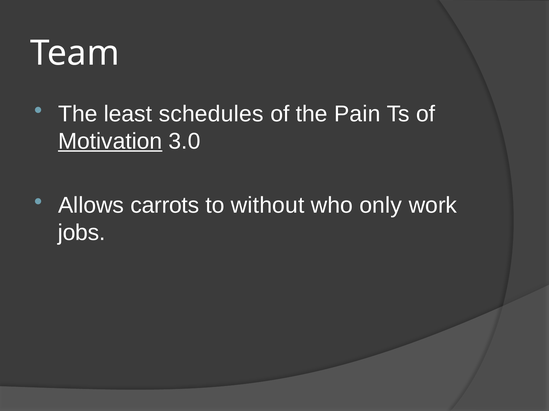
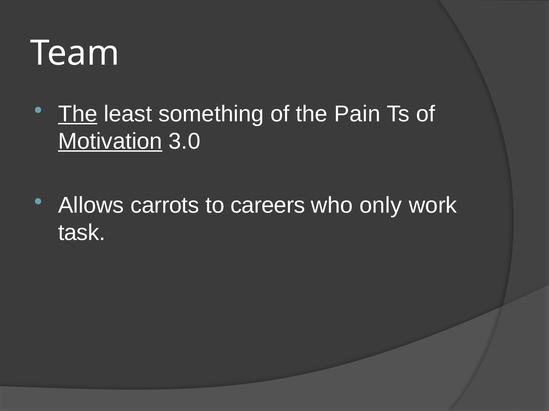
The underline: none -> present (78, 114)
schedules: schedules -> something (211, 114)
without: without -> careers (268, 206)
jobs: jobs -> task (82, 233)
